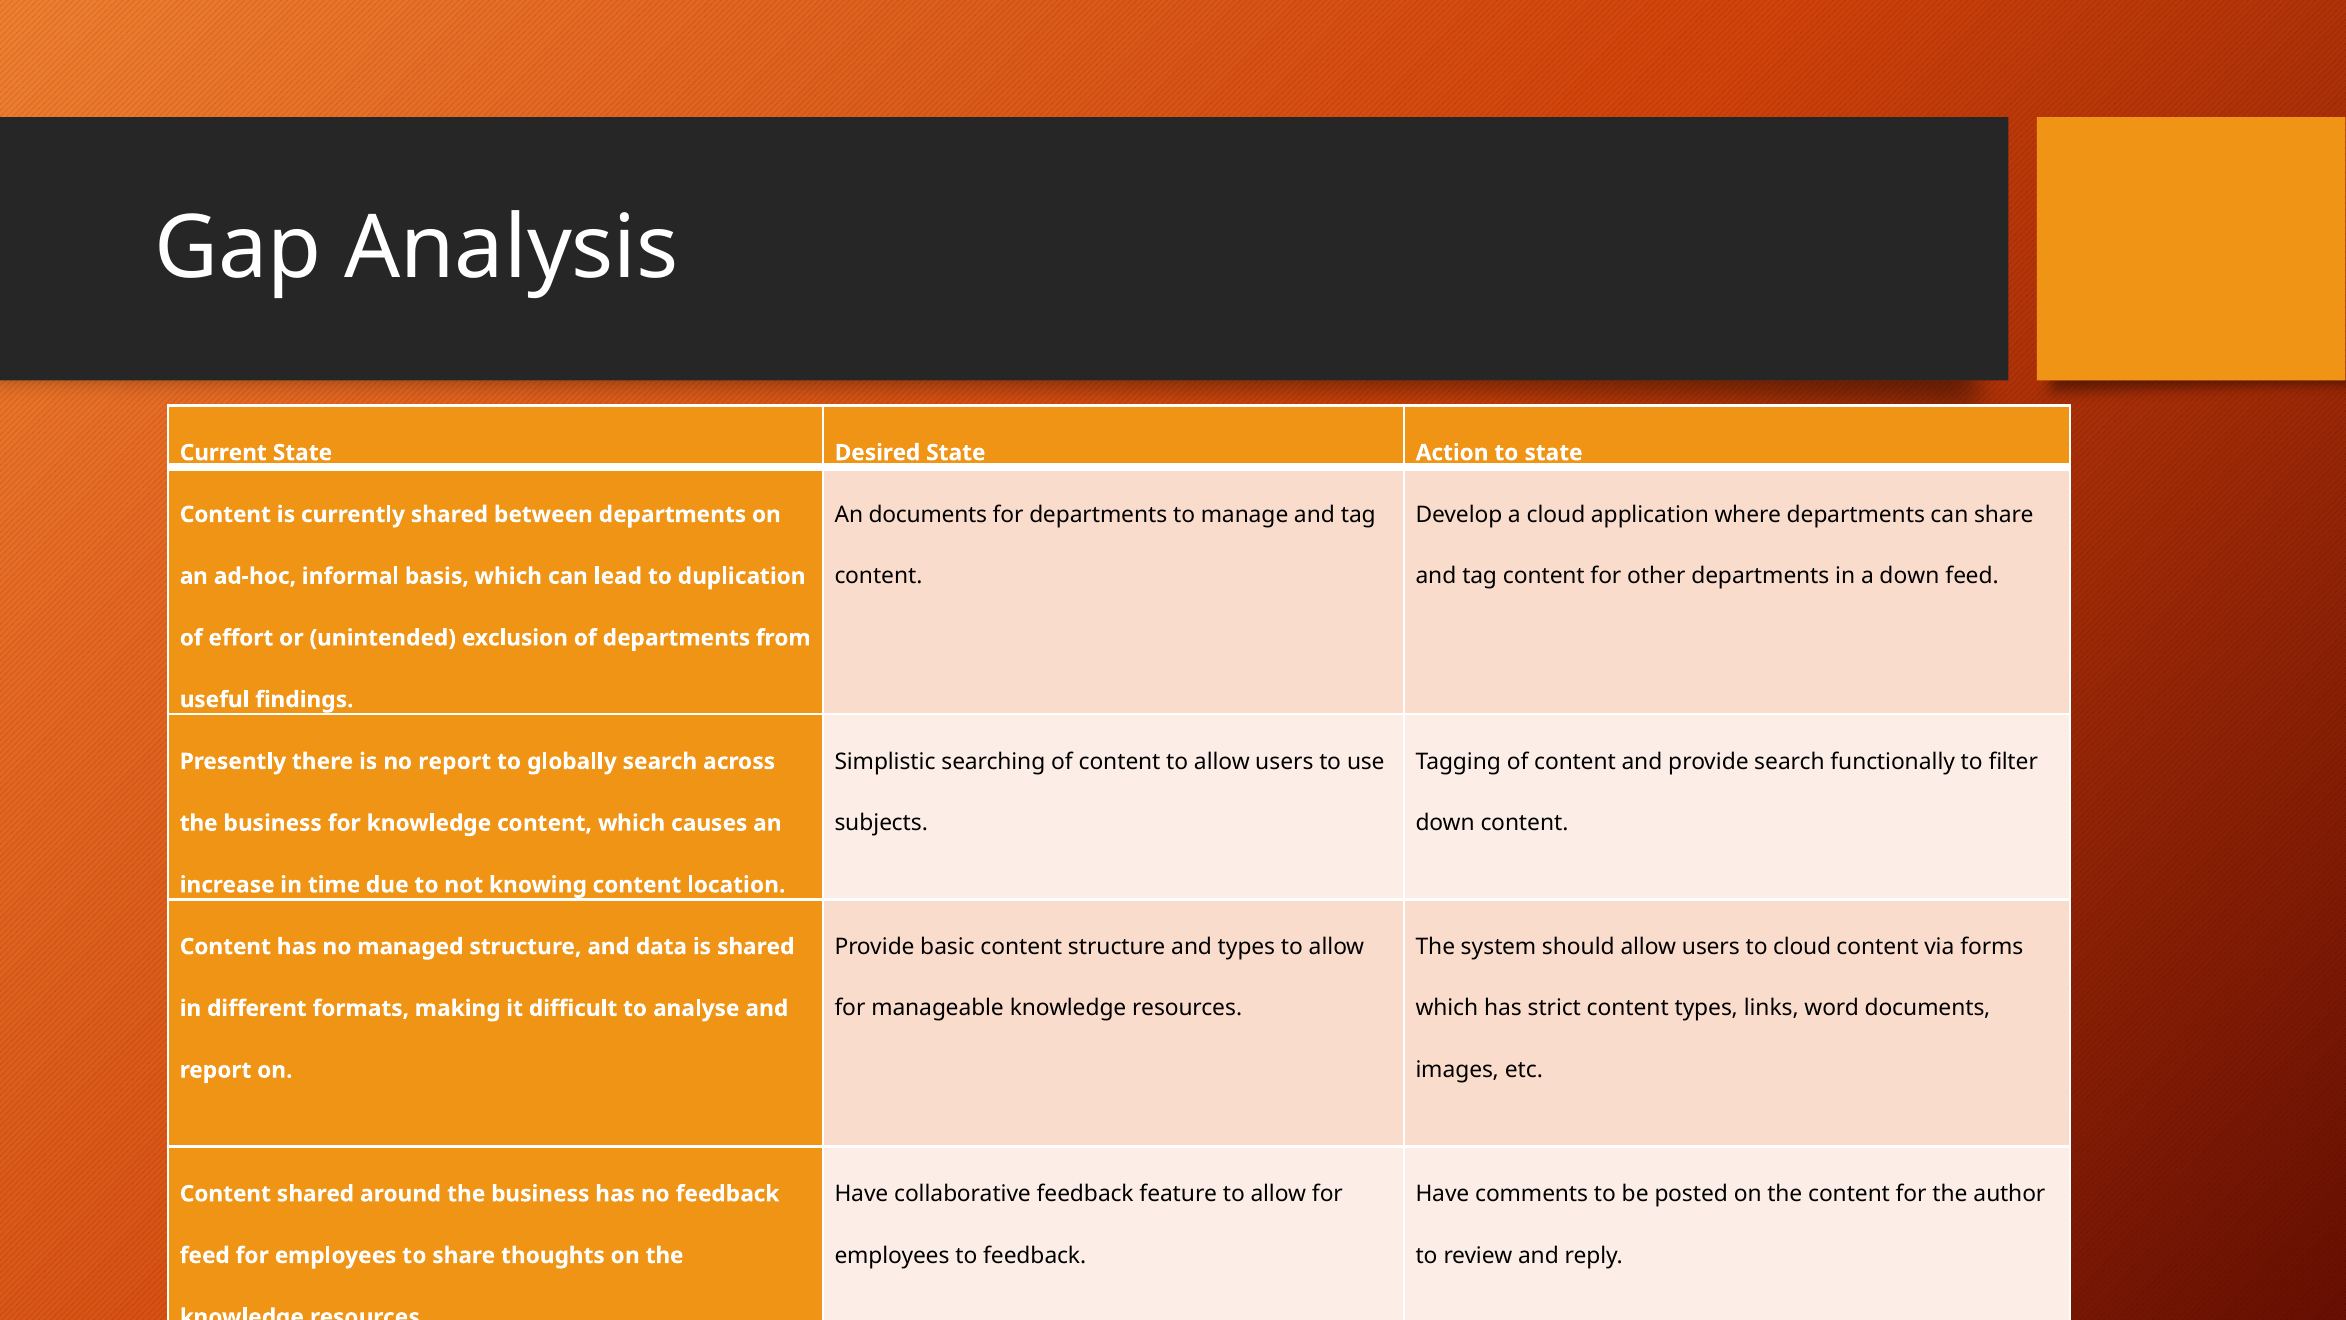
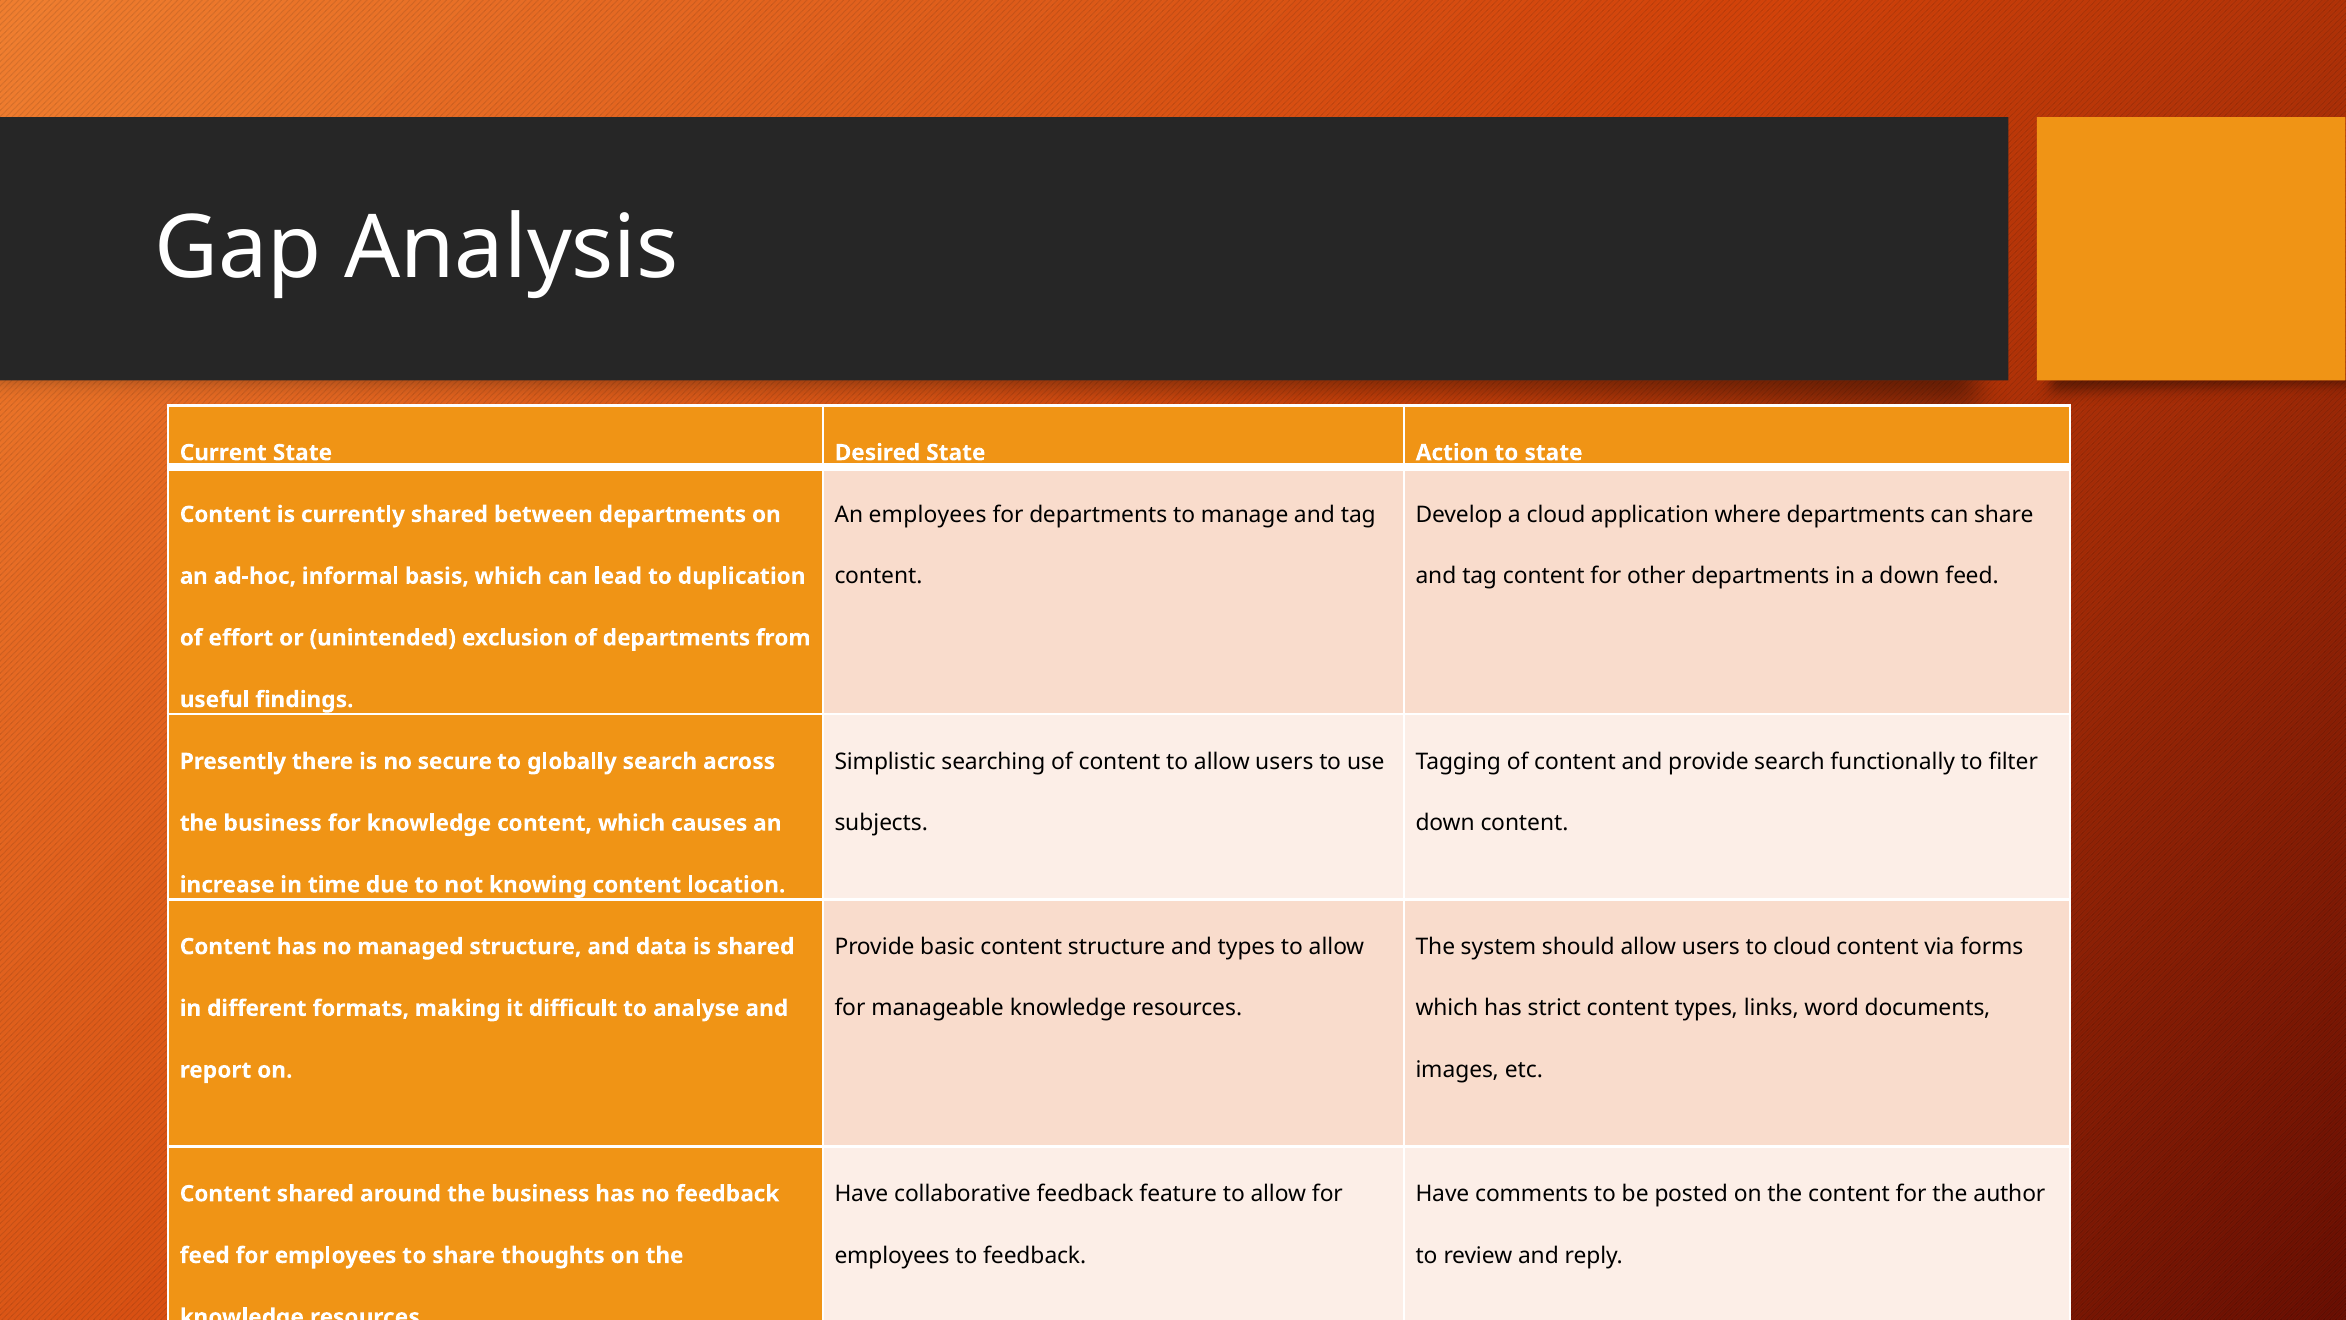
An documents: documents -> employees (928, 514)
no report: report -> secure (455, 761)
